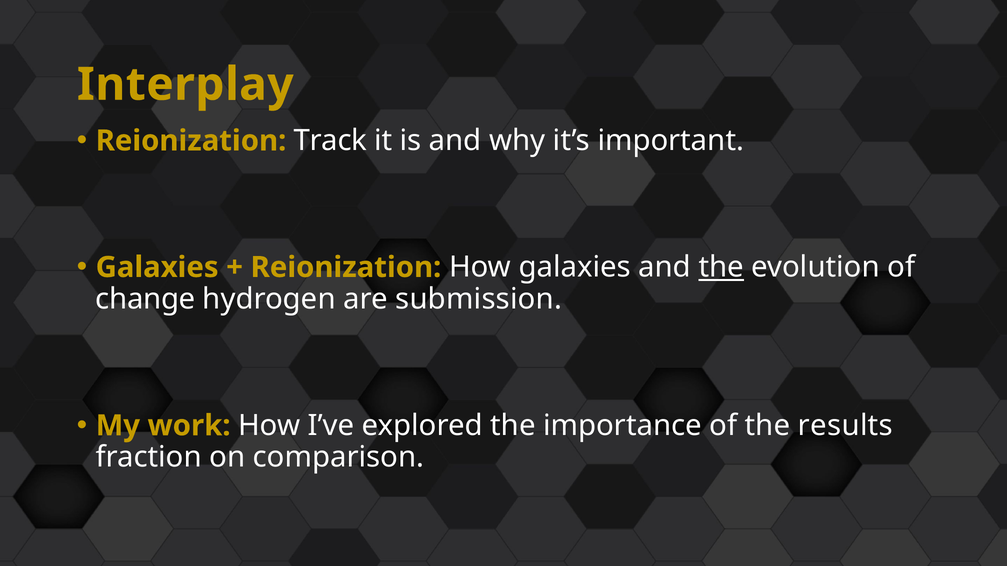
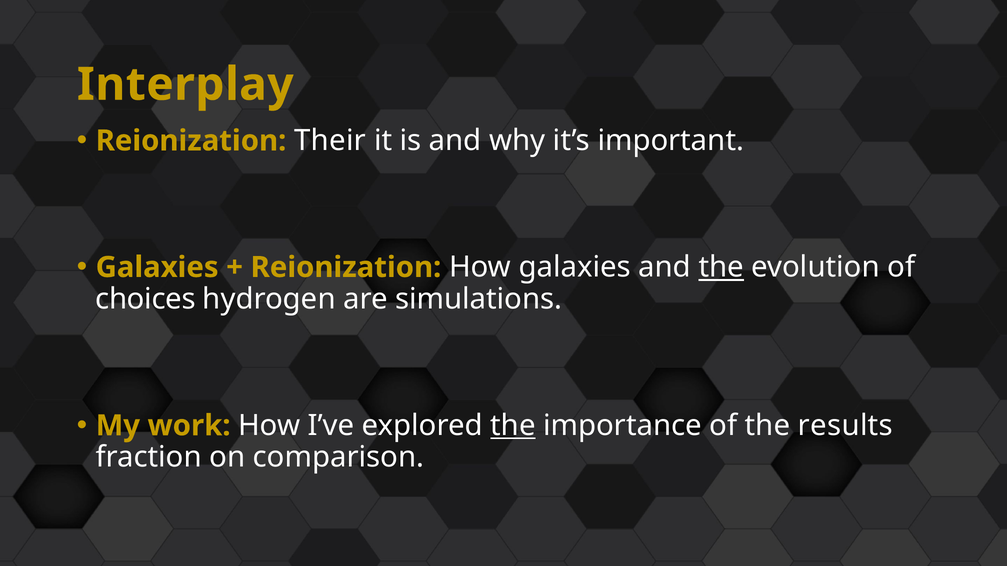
Track: Track -> Their (330, 141)
change: change -> choices (145, 299)
submission: submission -> simulations (479, 299)
the underline: none -> present (513, 426)
